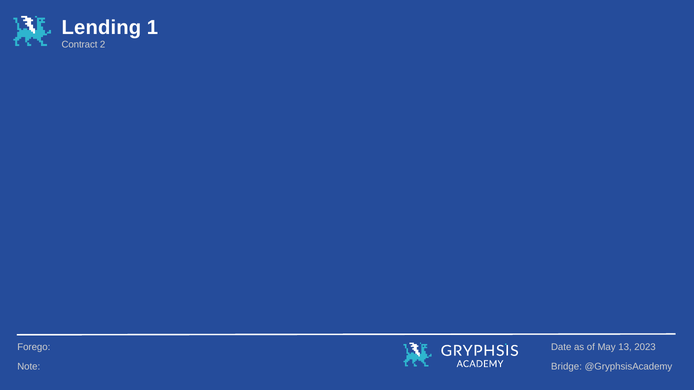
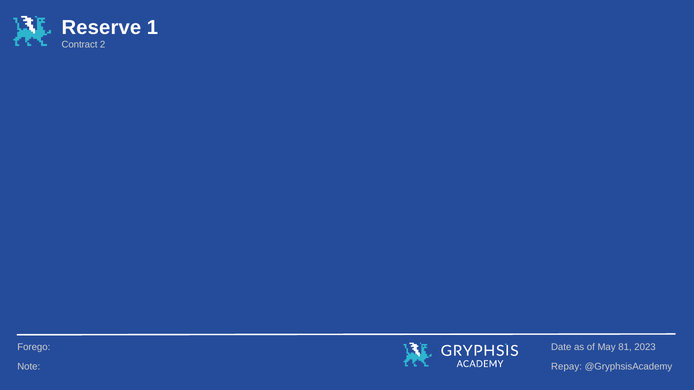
Lending: Lending -> Reserve (101, 28)
13: 13 -> 81 (625, 347)
Bridge: Bridge -> Repay (567, 367)
